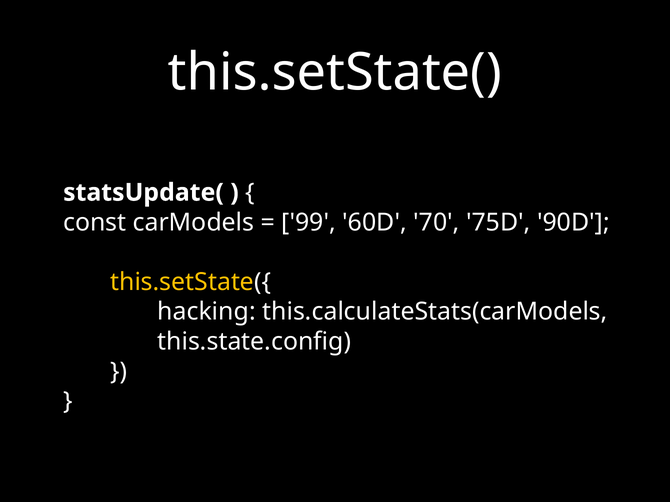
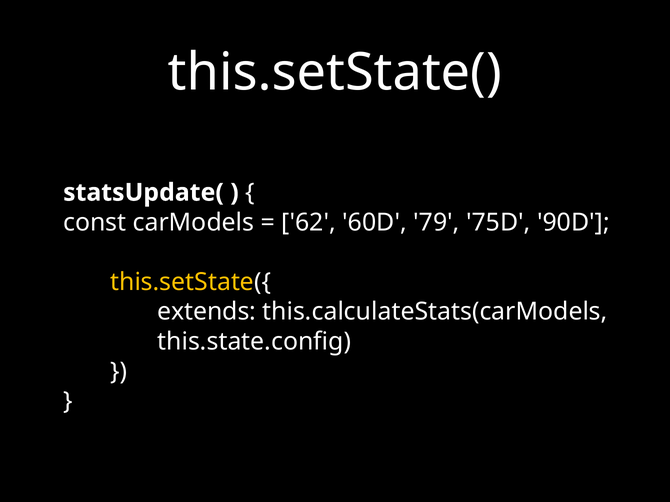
99: 99 -> 62 (309, 223)
70: 70 -> 79 (436, 223)
hacking: hacking -> extends (207, 312)
